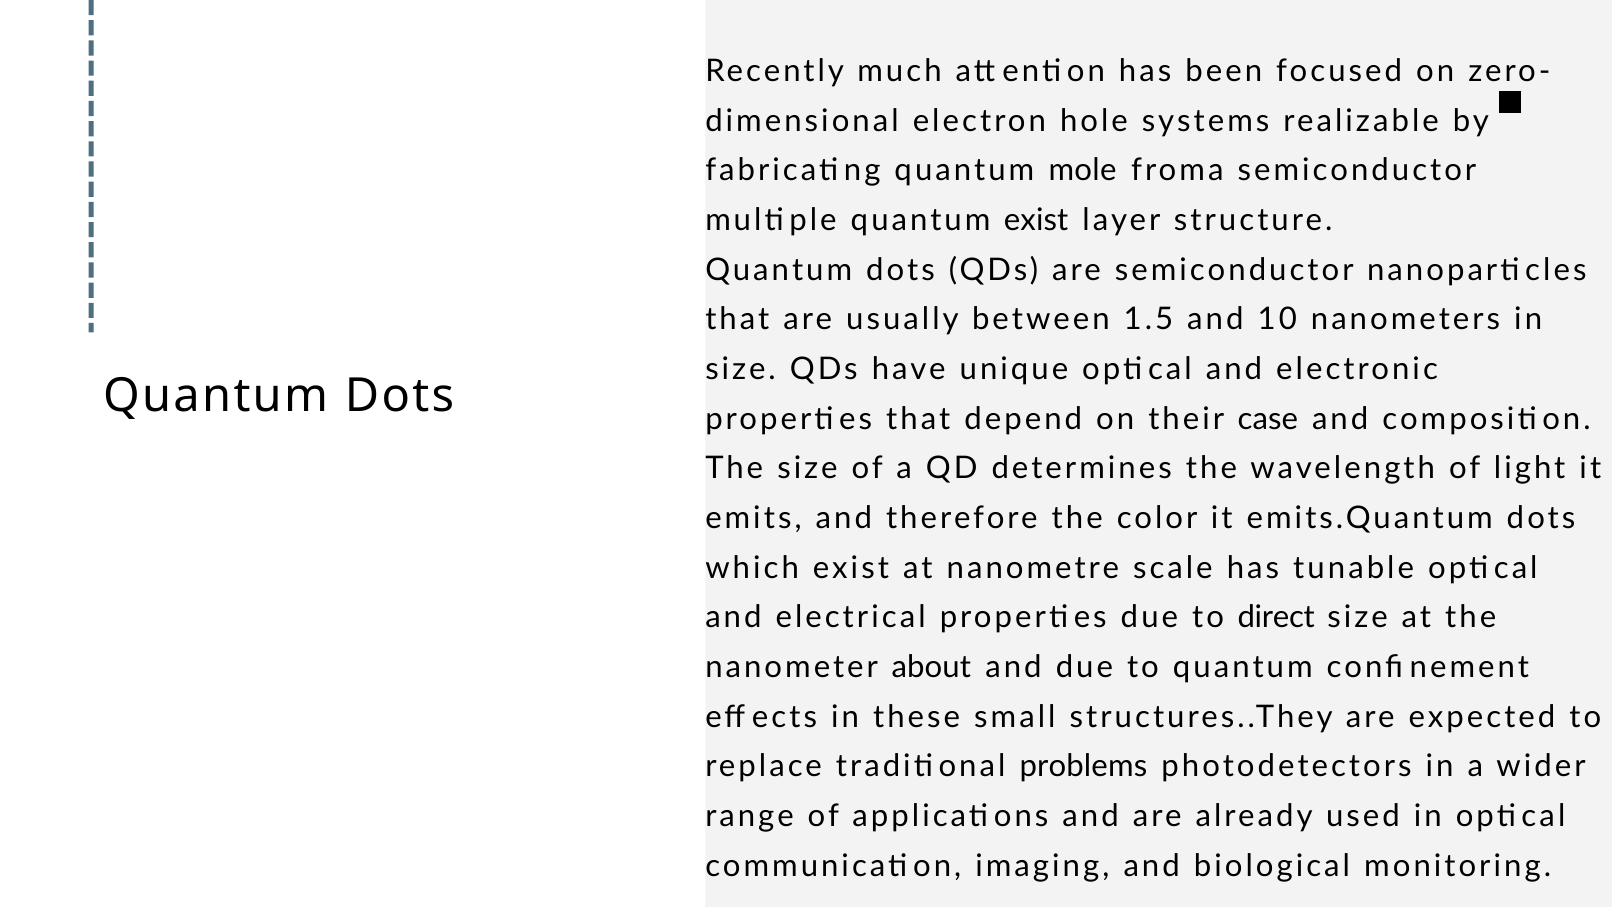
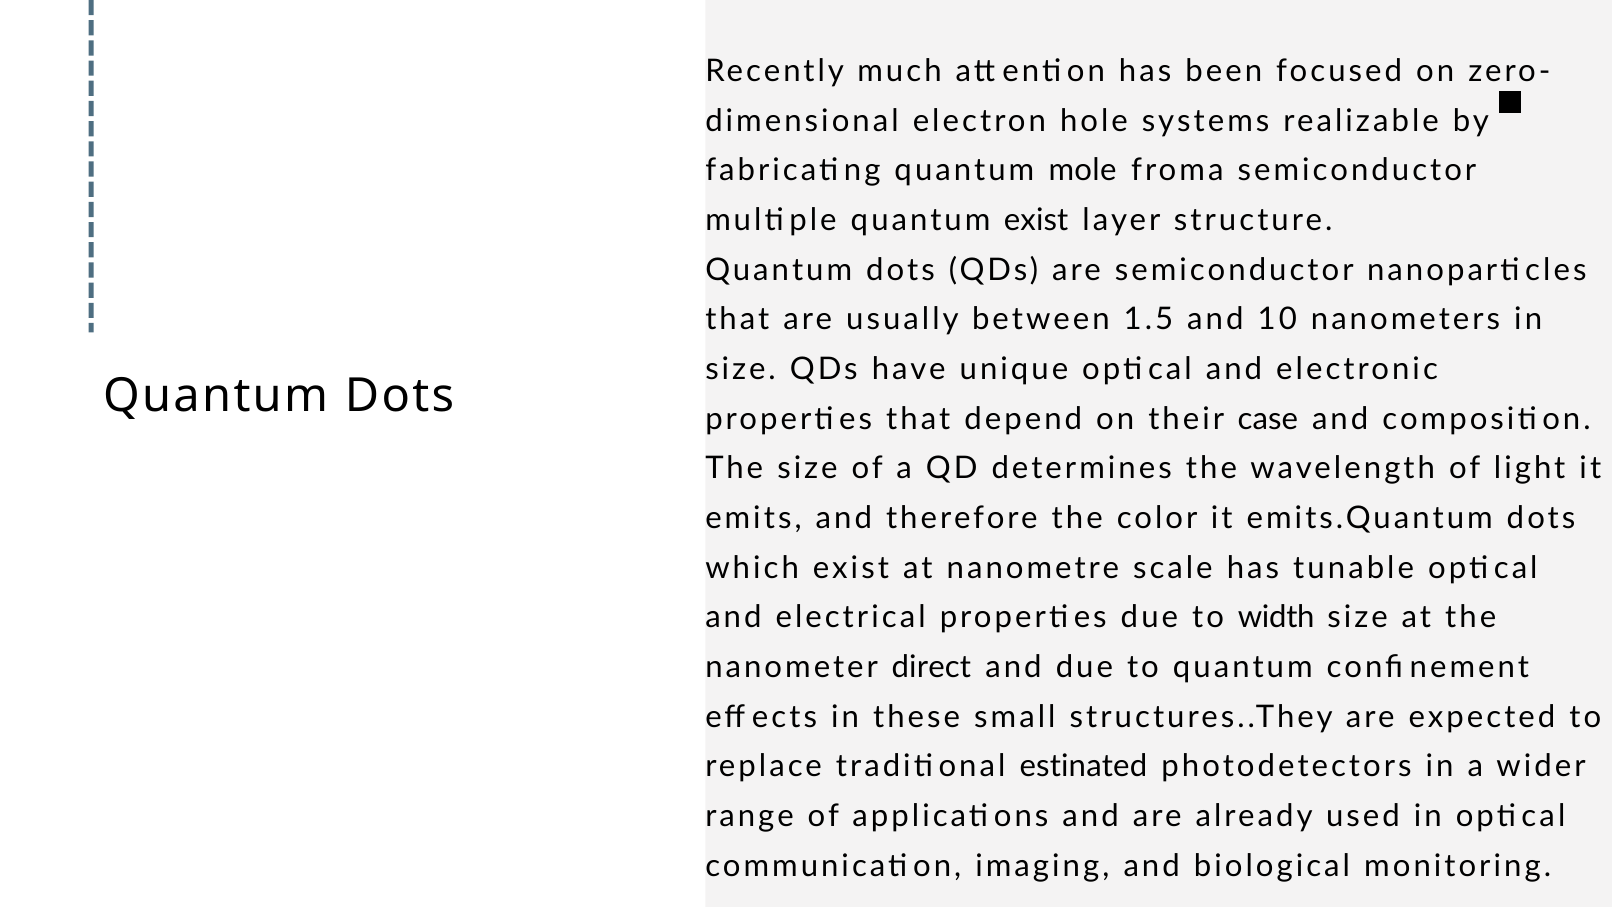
direct: direct -> width (1276, 617)
about: about -> direct (931, 667)
problems: problems -> estinated (1083, 766)
